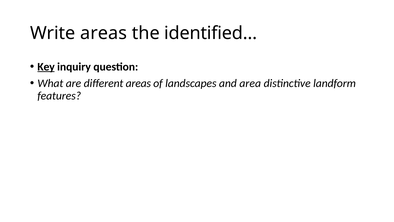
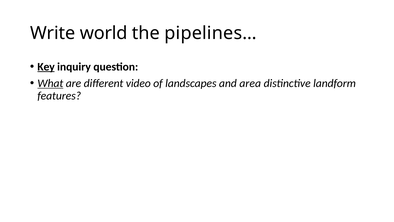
Write areas: areas -> world (104, 33)
identified…: identified… -> pipelines… (211, 33)
What underline: none -> present (50, 83)
different areas: areas -> video (138, 83)
